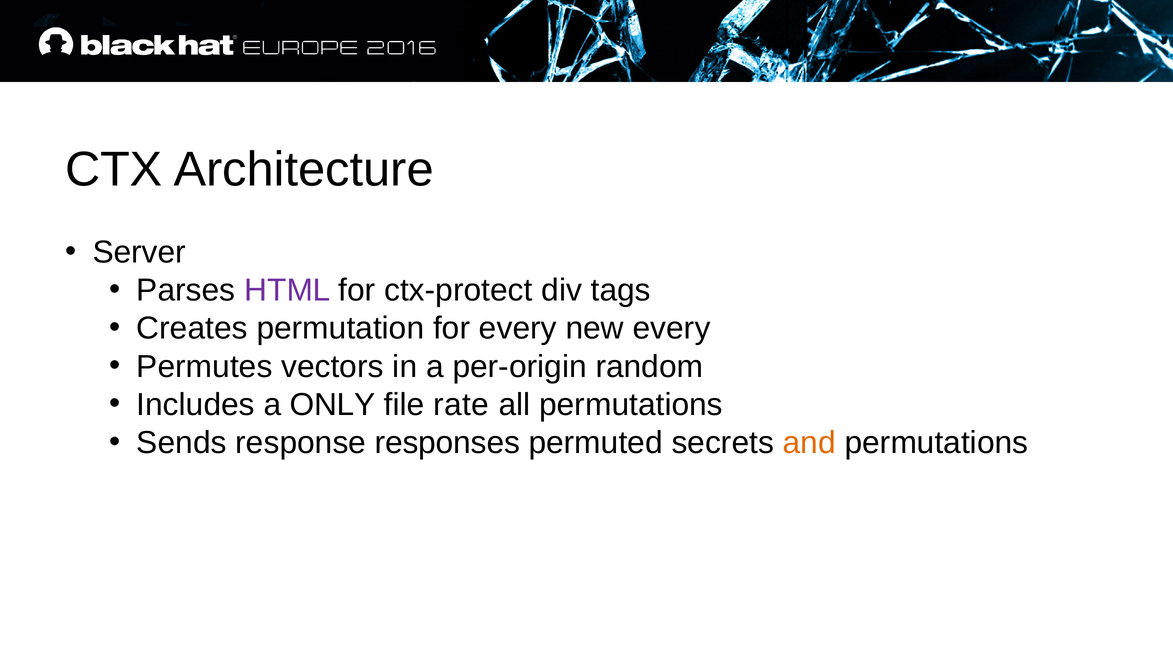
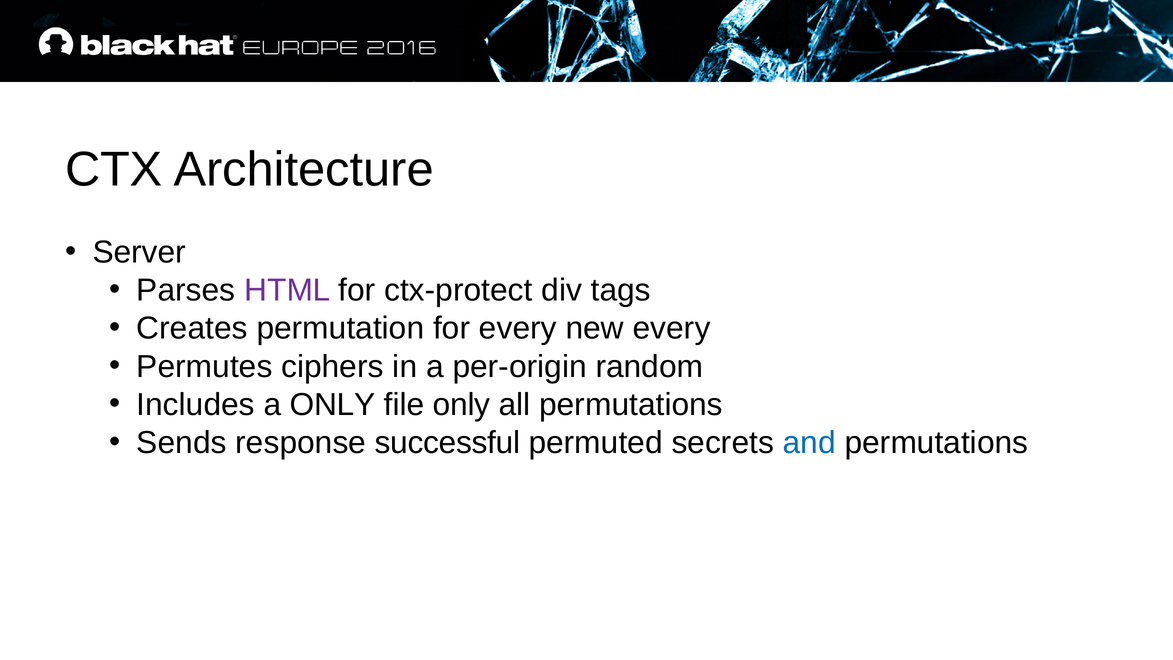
vectors: vectors -> ciphers (332, 366)
file rate: rate -> only (462, 405)
responses: responses -> successful (447, 443)
and colour: orange -> blue (809, 443)
